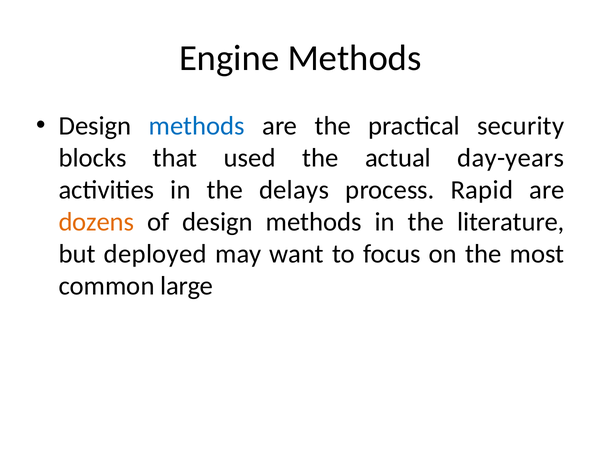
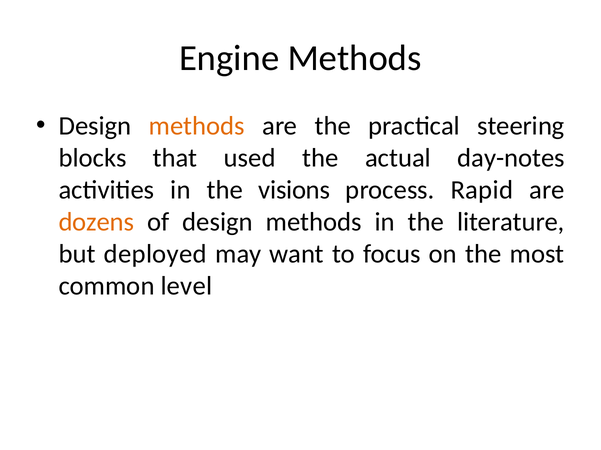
methods colour: blue -> orange (197, 126)
security: security -> steering (521, 126)
day-years: day-years -> day-notes (511, 158)
delays: delays -> visions (294, 190)
large: large -> level (186, 286)
